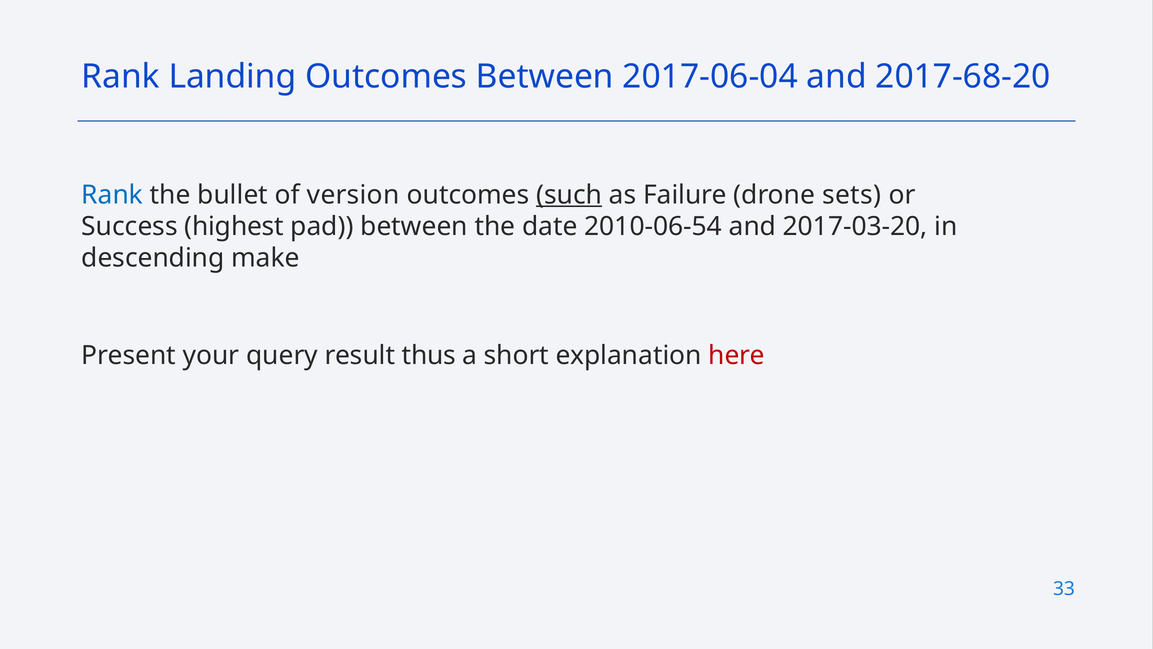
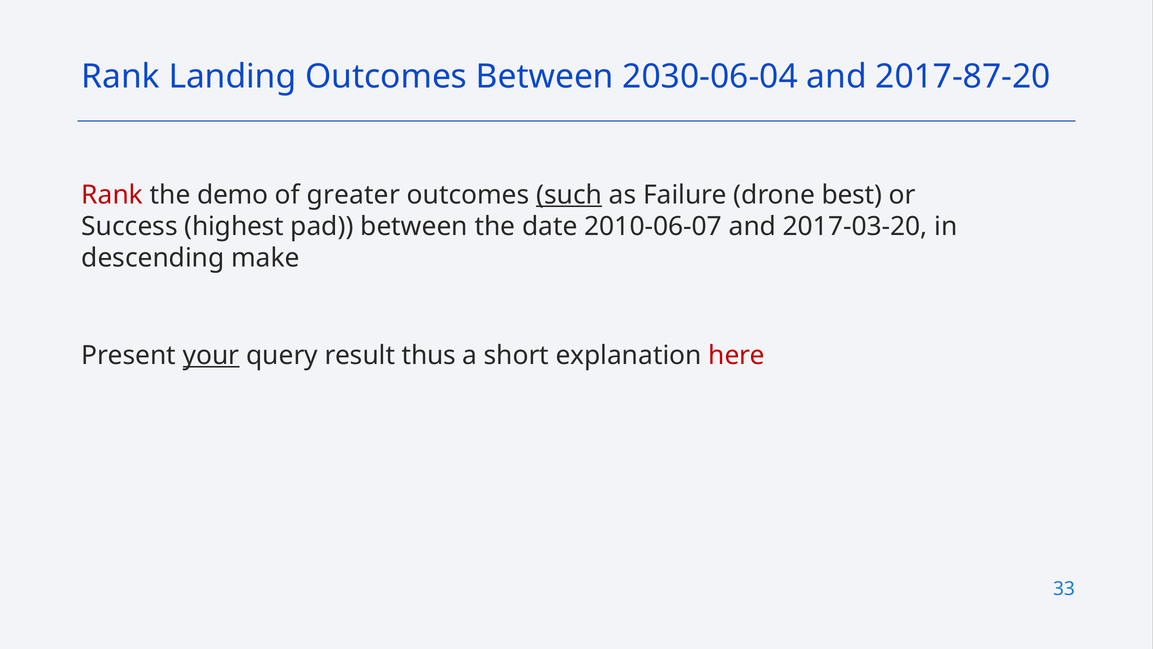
2017-06-04: 2017-06-04 -> 2030-06-04 (710, 77)
2017-68-20: 2017-68-20 -> 2017-87-20 (963, 77)
Rank colour: blue -> red (112, 195)
bullet: bullet -> demo (233, 195)
version: version -> greater (353, 195)
sets: sets -> best (852, 195)
2010-06-54: 2010-06-54 -> 2010-06-07 (653, 226)
your underline: none -> present (211, 355)
